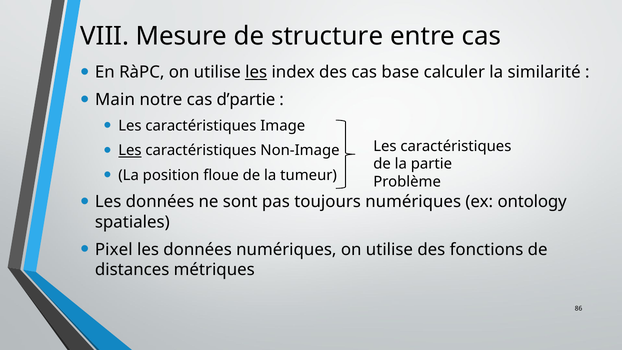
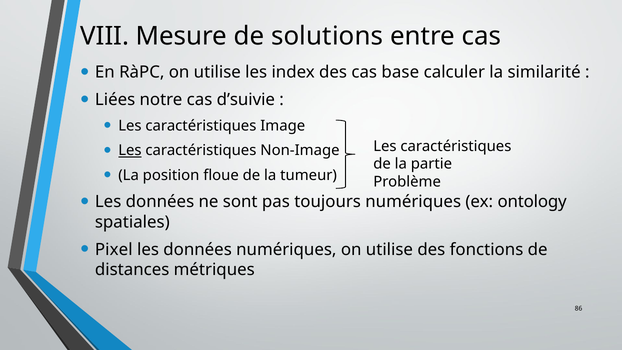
structure: structure -> solutions (327, 36)
les underline: present -> none (256, 72)
Main: Main -> Liées (115, 100)
d’partie: d’partie -> d’suivie (246, 100)
